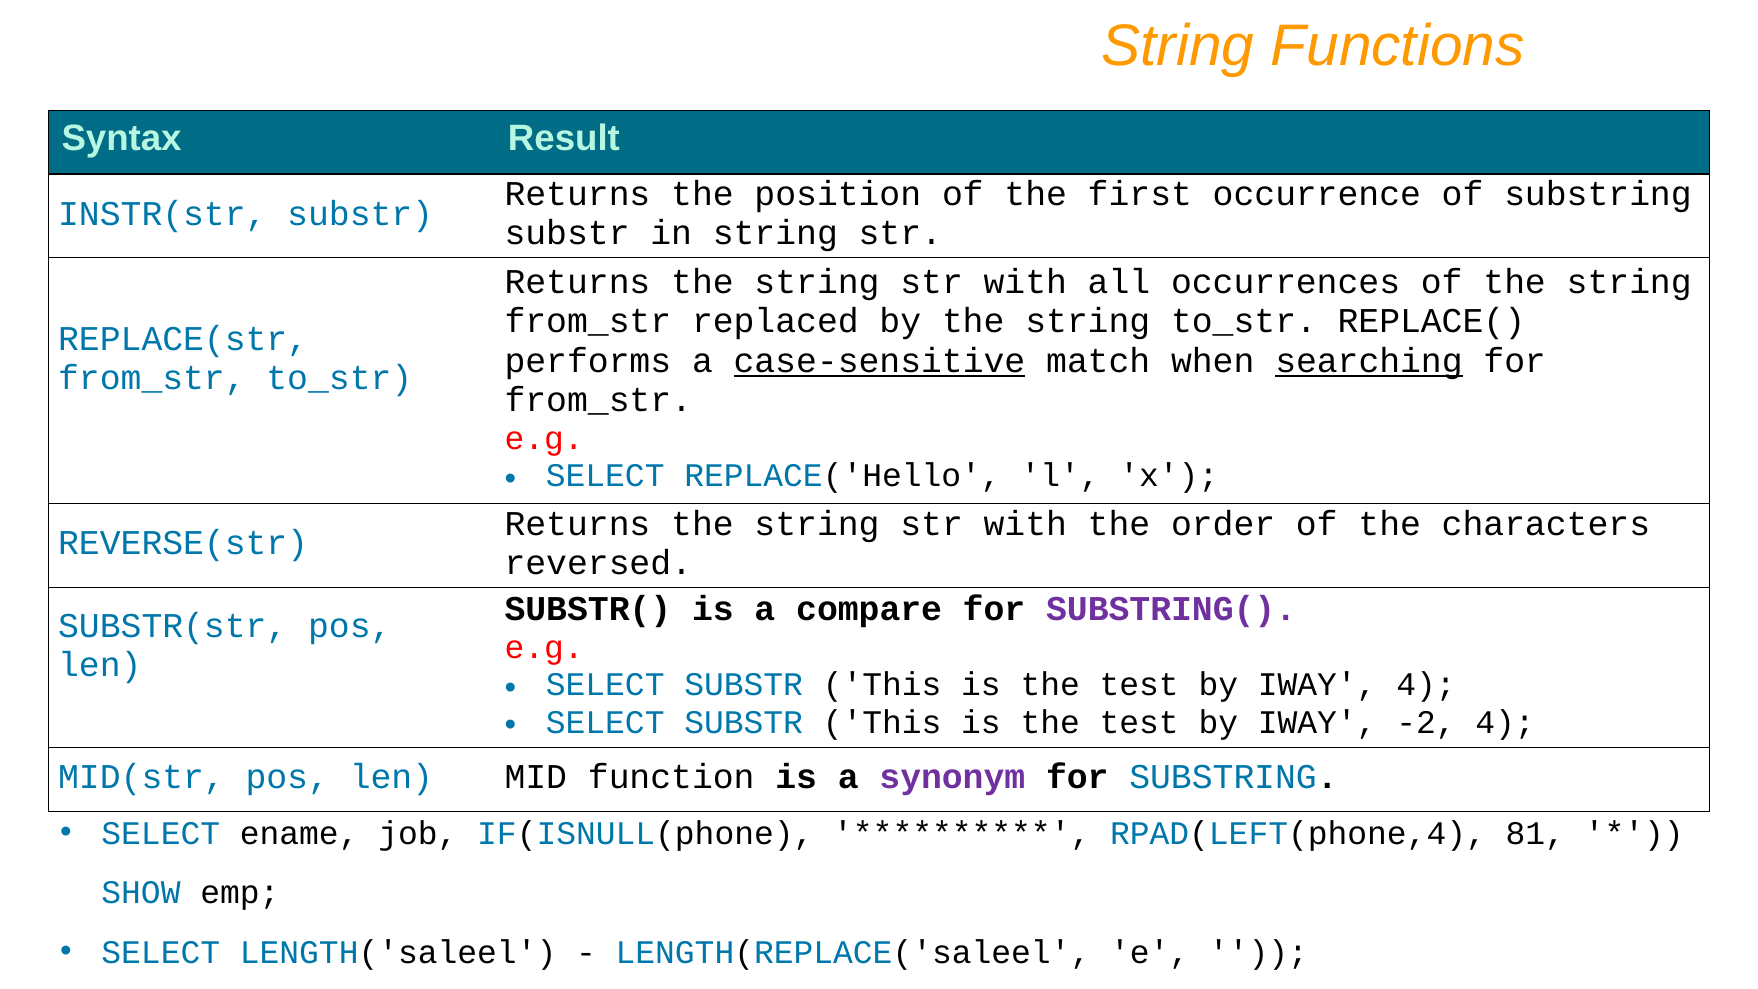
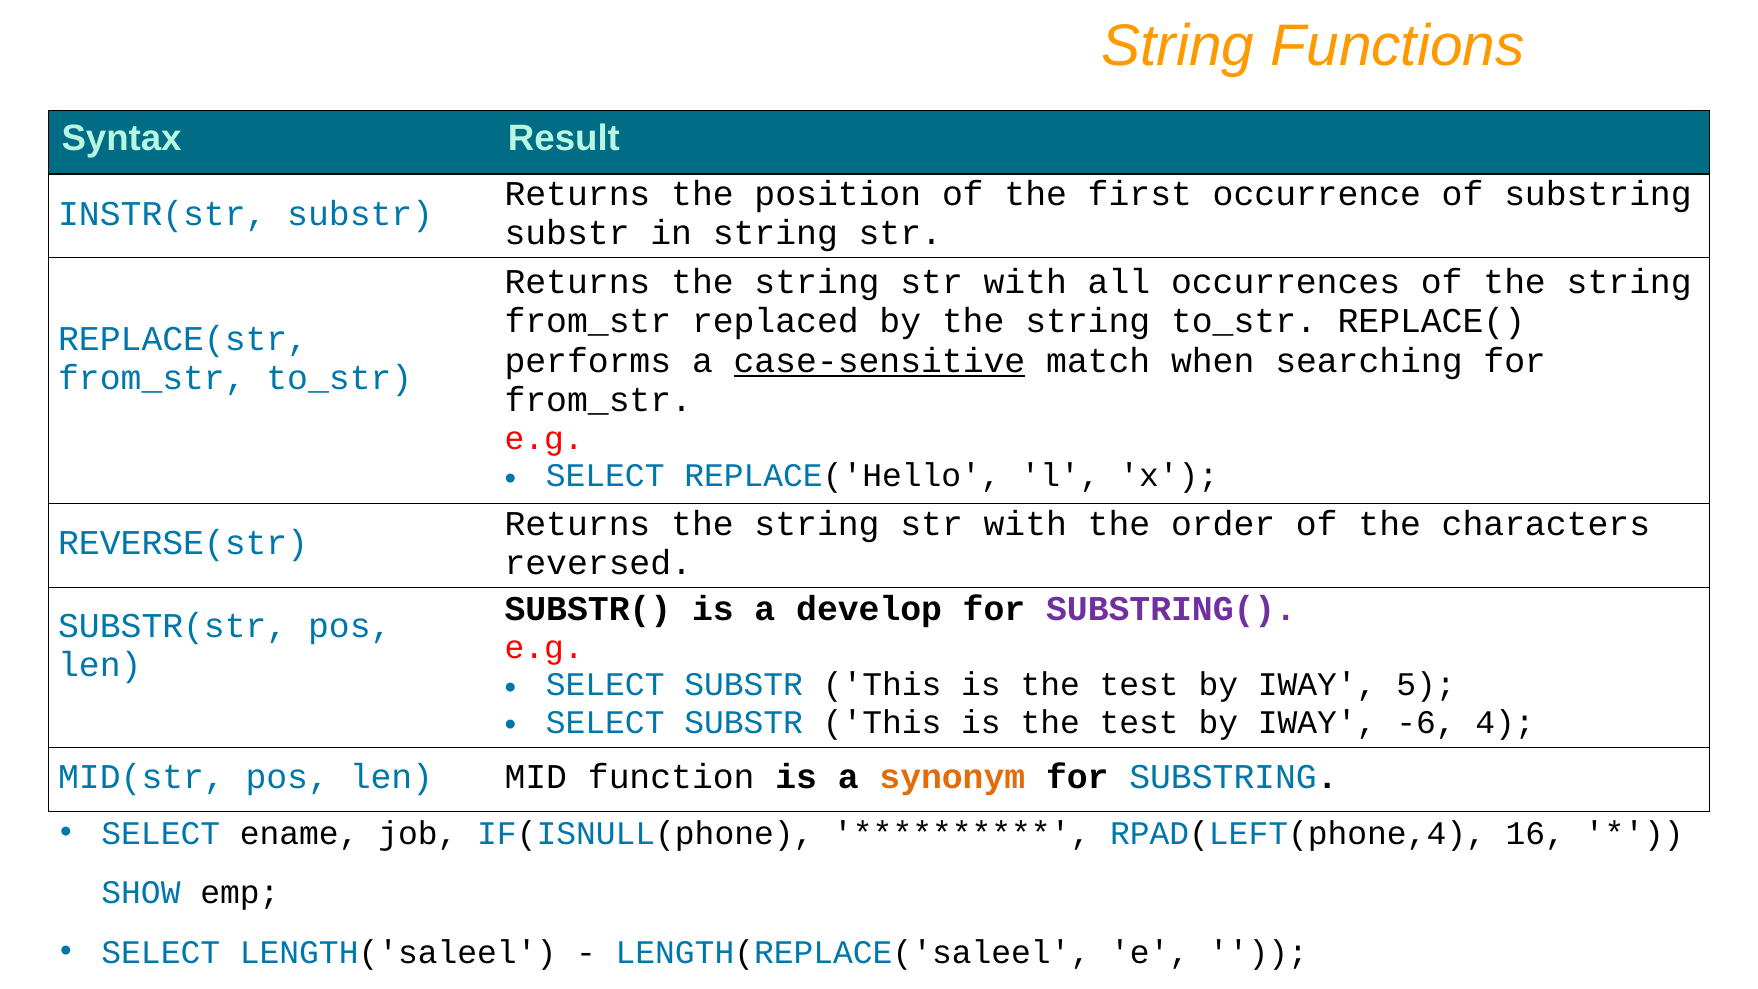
searching underline: present -> none (1369, 361)
compare: compare -> develop (869, 609)
IWAY 4: 4 -> 5 (1426, 685)
-2: -2 -> -6 (1426, 722)
synonym colour: purple -> orange (952, 777)
81: 81 -> 16 (1535, 834)
